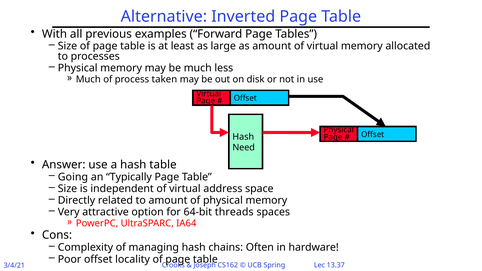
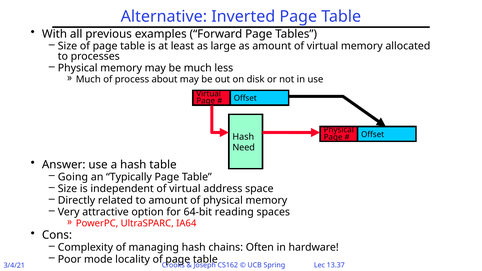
taken: taken -> about (165, 79)
threads: threads -> reading (234, 212)
Poor offset: offset -> mode (98, 259)
